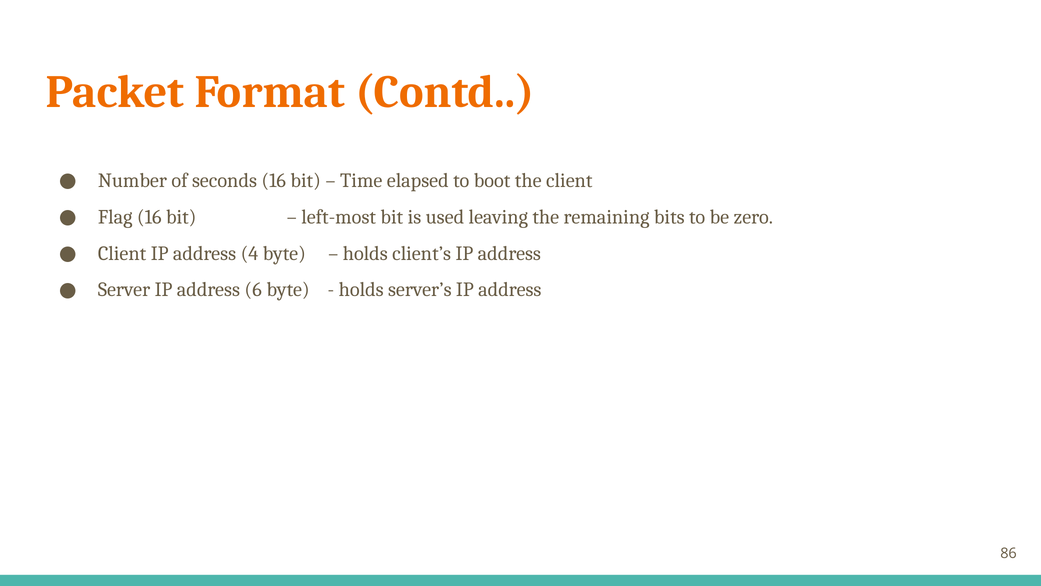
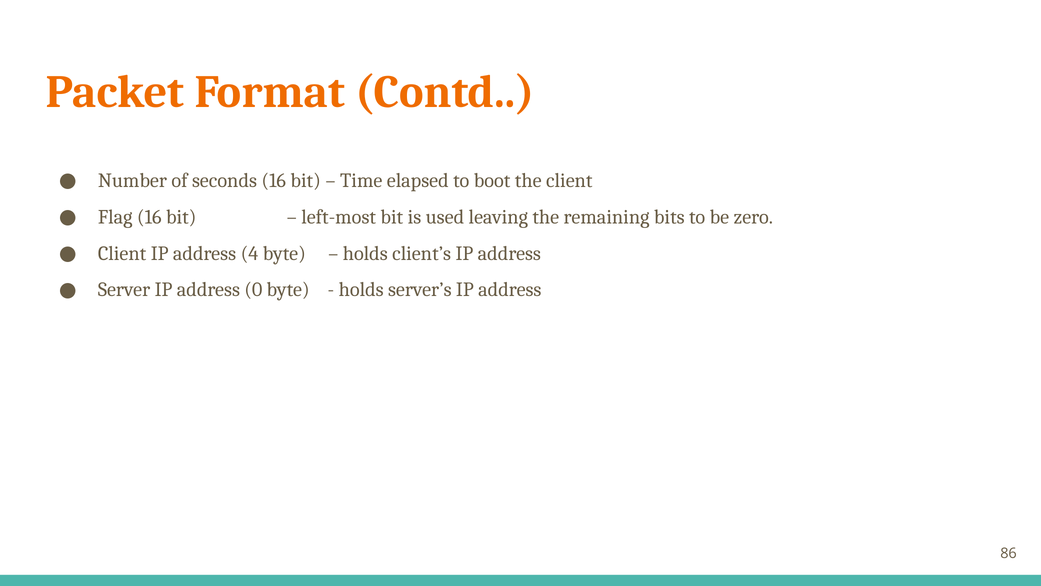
6: 6 -> 0 (253, 290)
